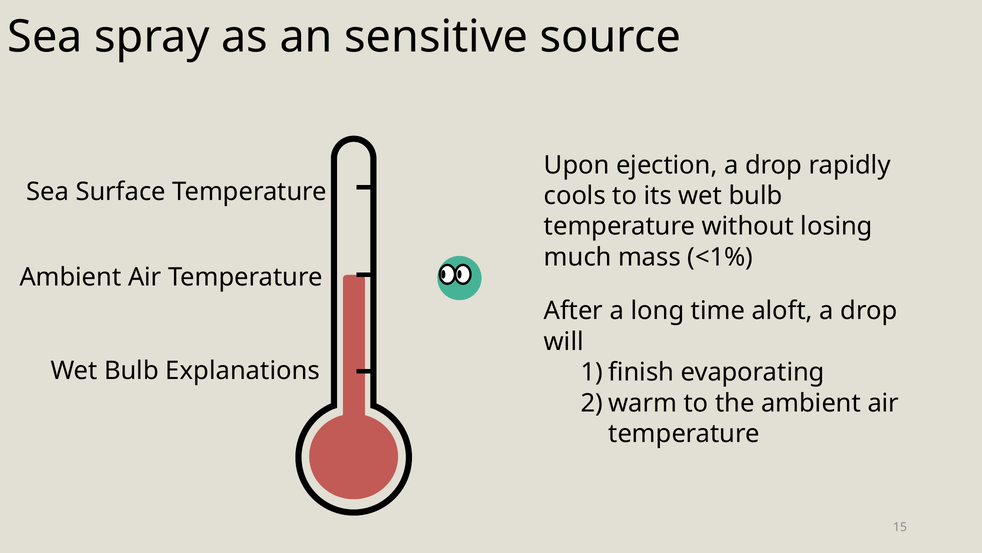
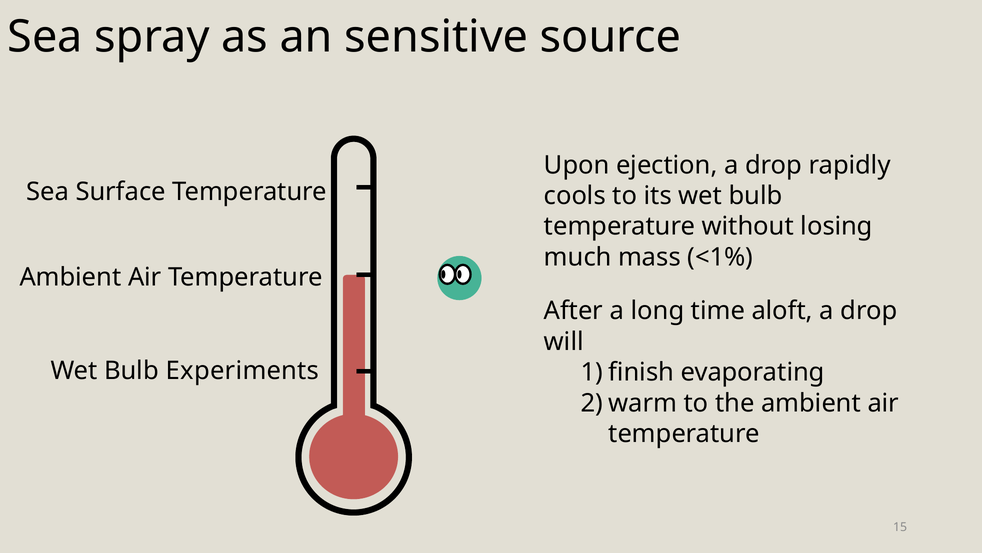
Explanations: Explanations -> Experiments (243, 371)
